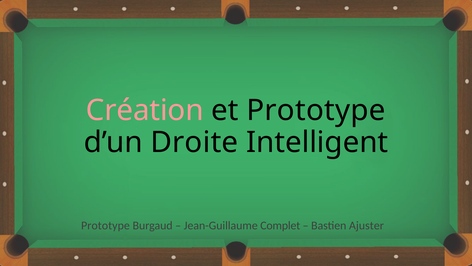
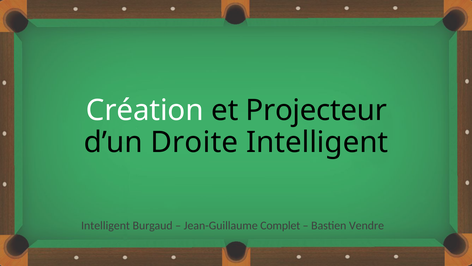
Création colour: pink -> white (145, 110)
et Prototype: Prototype -> Projecteur (316, 110)
Prototype: Prototype -> Intelligent (106, 225)
Ajuster: Ajuster -> Vendre (367, 225)
